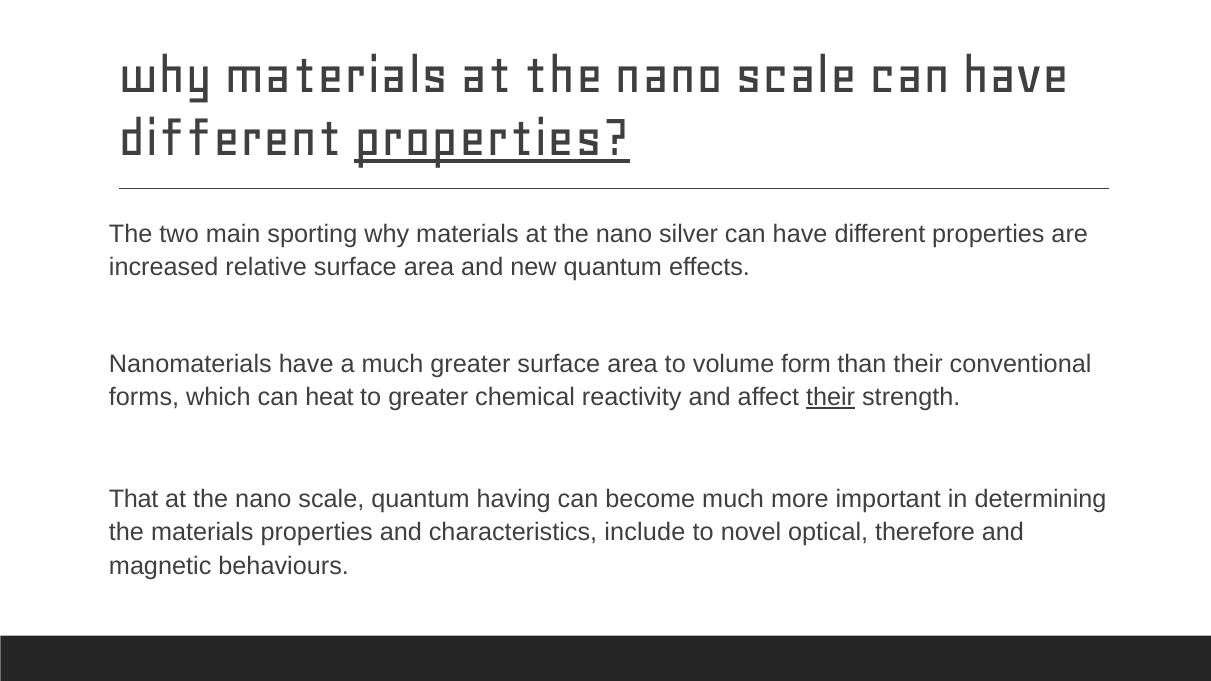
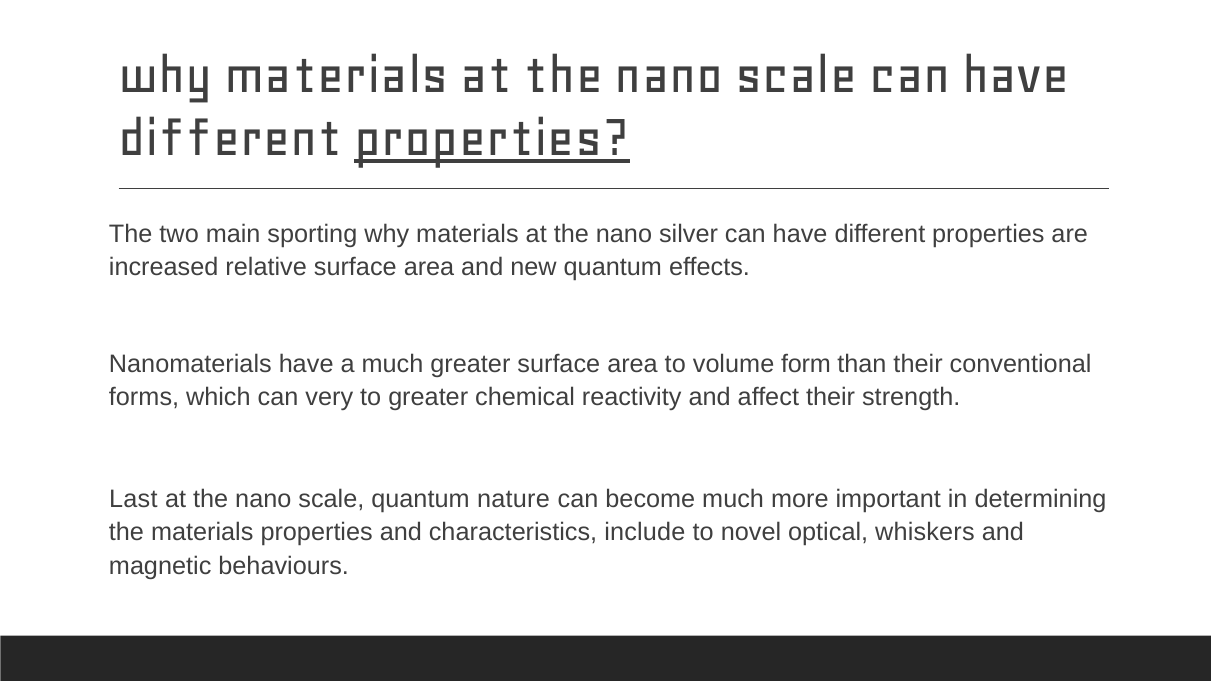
heat: heat -> very (329, 397)
their underline: present -> none (831, 397)
That: That -> Last (133, 499)
having: having -> nature (514, 499)
therefore: therefore -> whiskers (925, 533)
